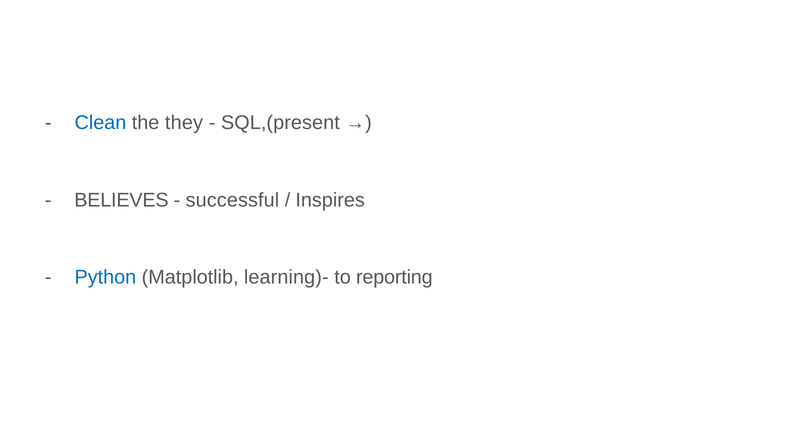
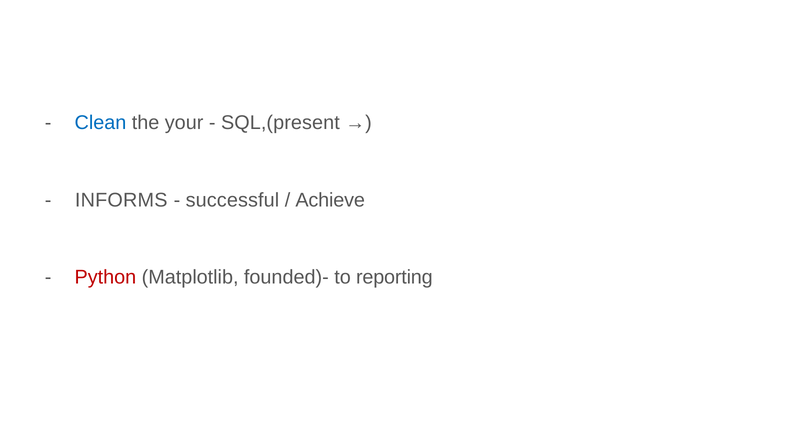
they: they -> your (184, 123)
BELIEVES: BELIEVES -> INFORMS (121, 200)
Inspires: Inspires -> Achieve (330, 200)
Python colour: blue -> red (105, 277)
learning)-: learning)- -> founded)- (286, 277)
